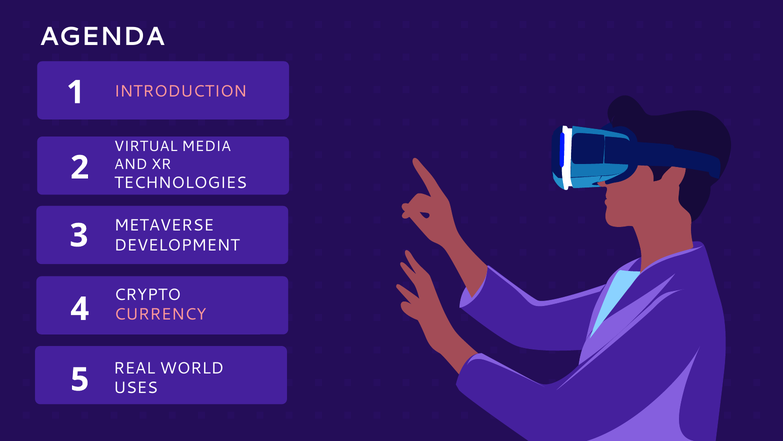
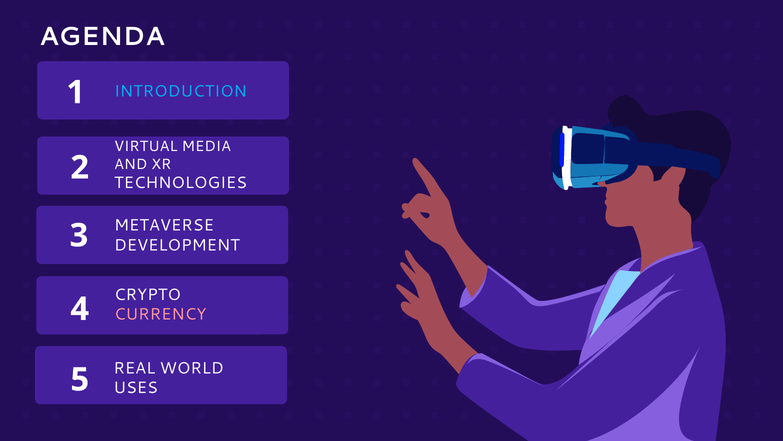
INTRODUCTION colour: pink -> light blue (180, 91)
